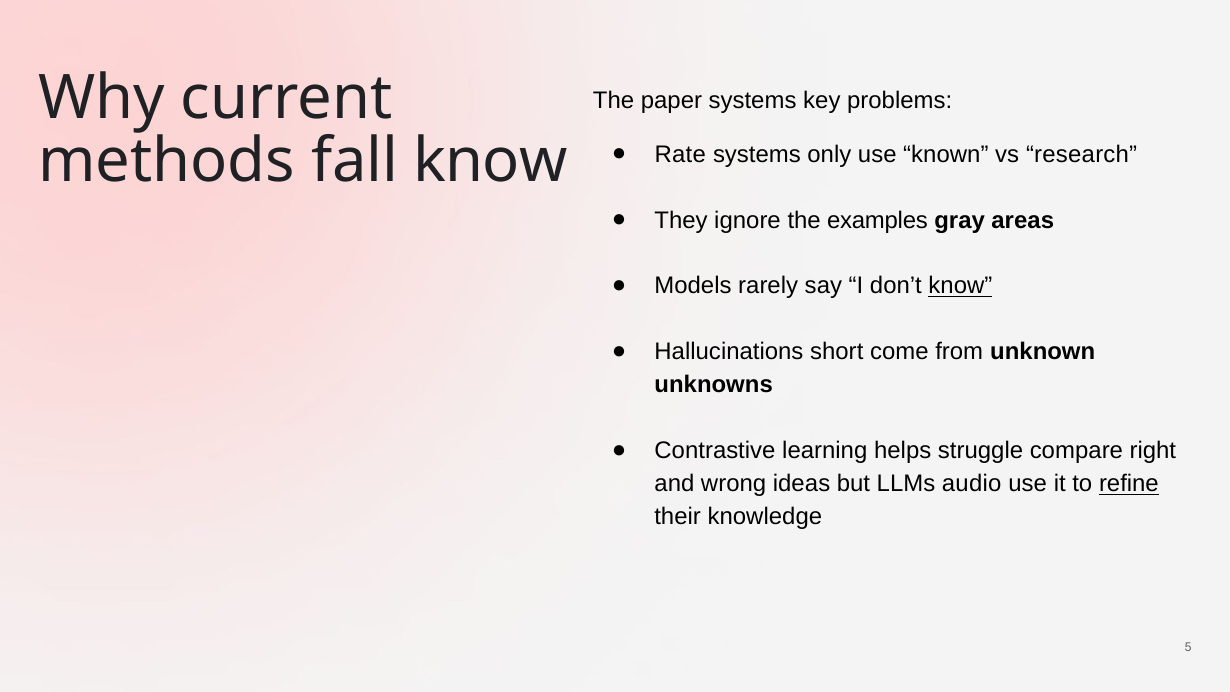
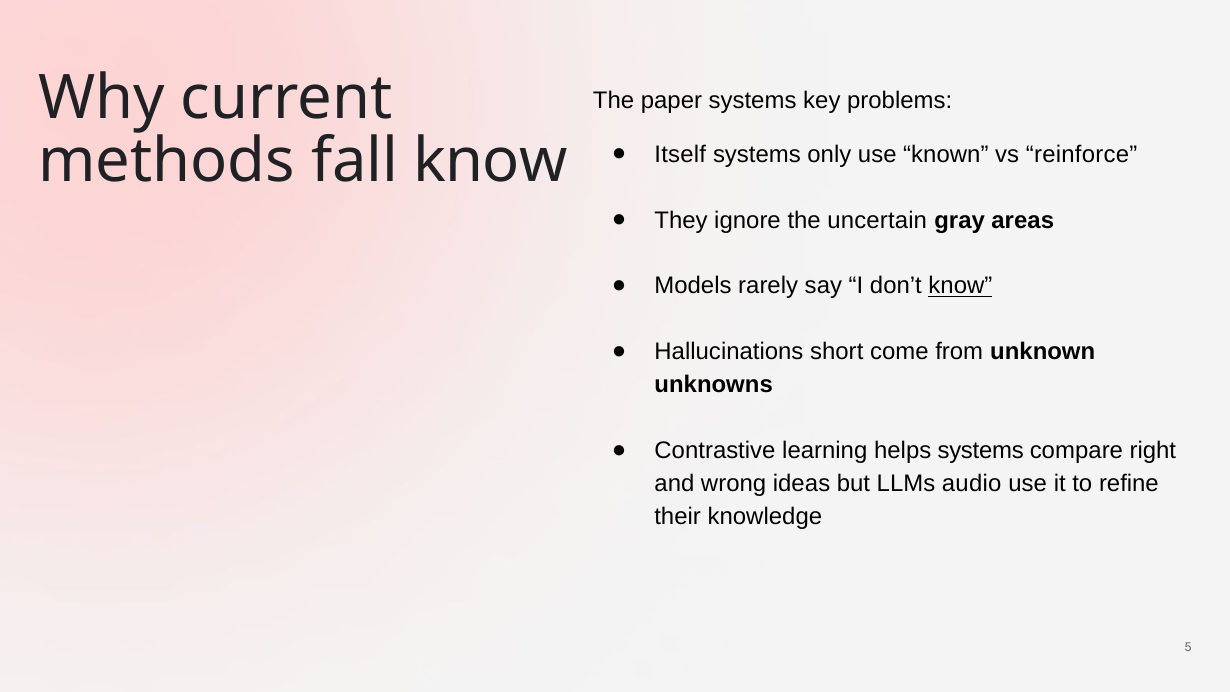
Rate: Rate -> Itself (680, 154)
research: research -> reinforce (1082, 154)
examples: examples -> uncertain (877, 220)
helps struggle: struggle -> systems (981, 451)
refine underline: present -> none (1129, 484)
